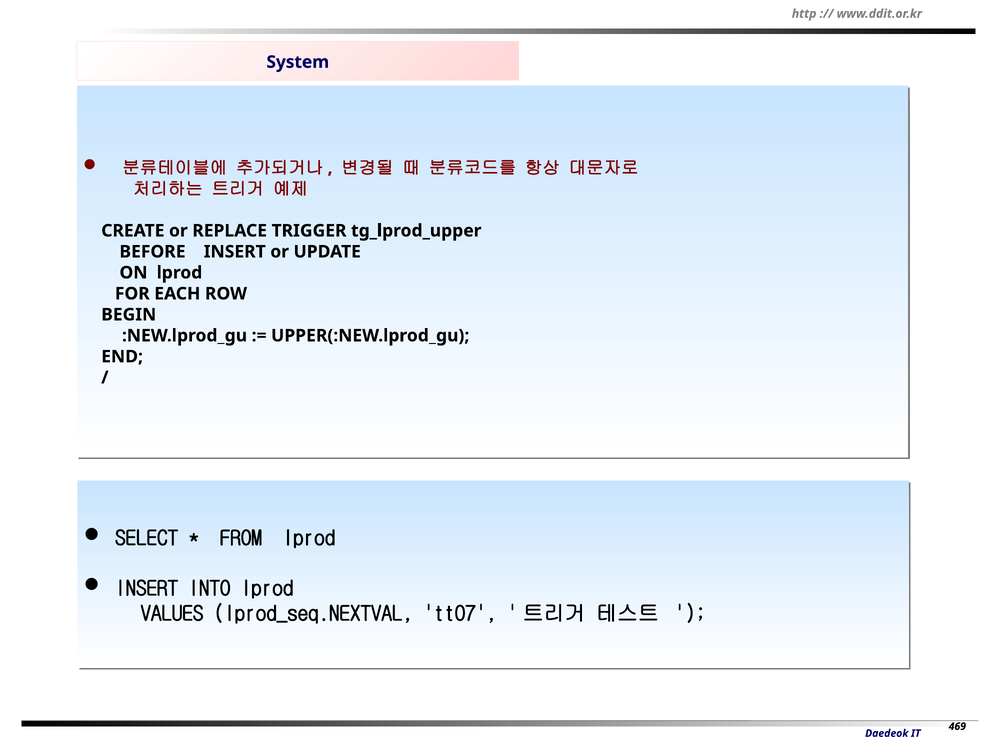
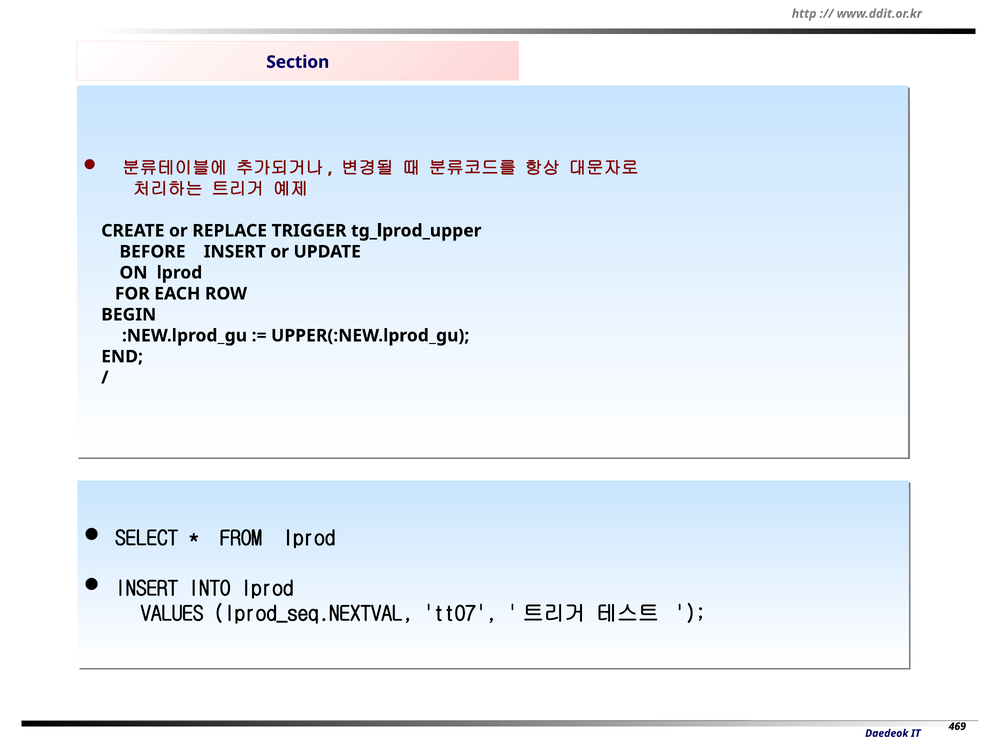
System: System -> Section (298, 62)
